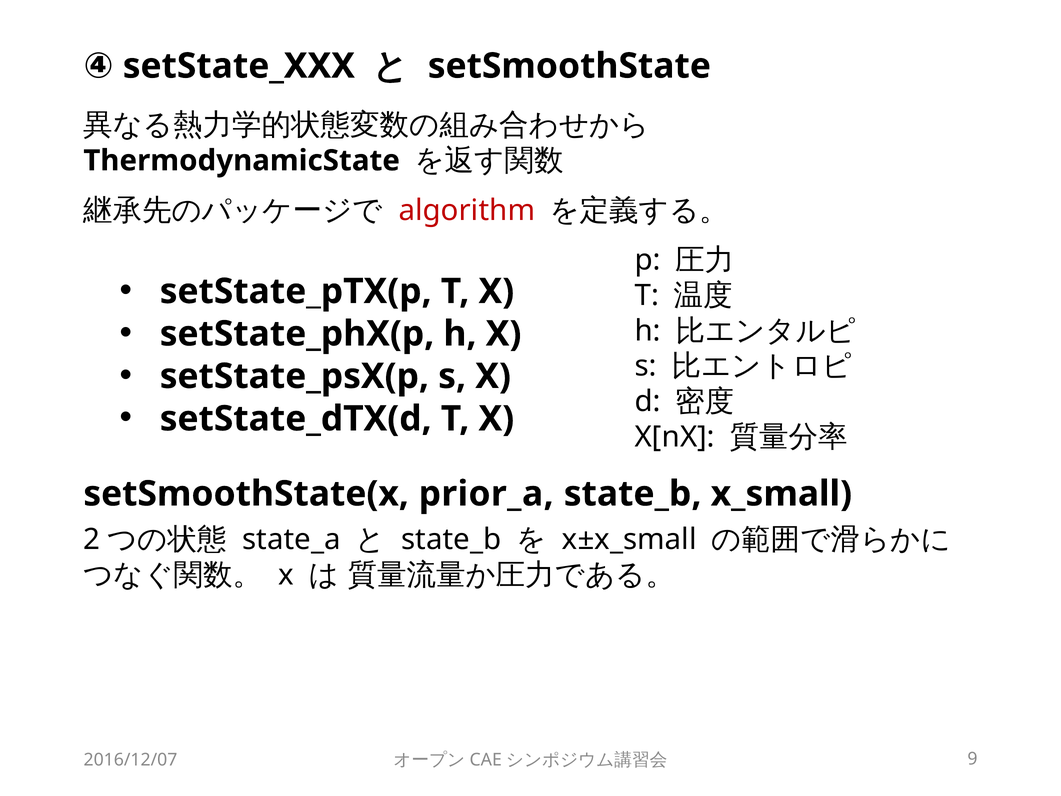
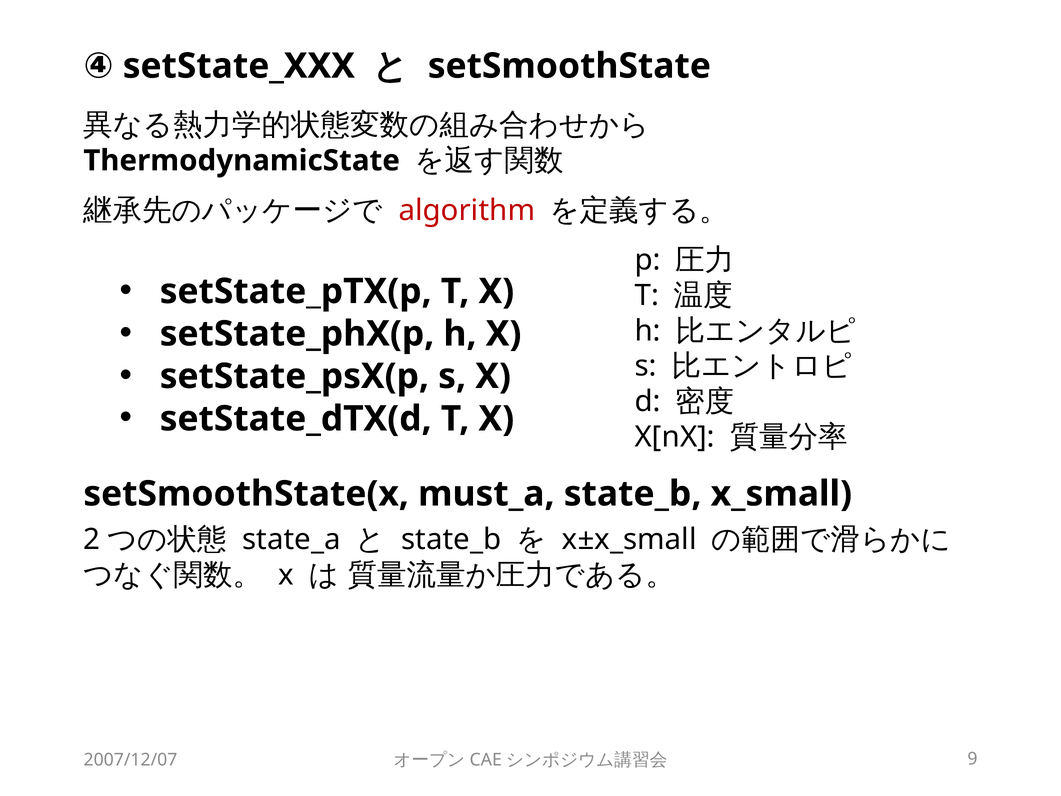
prior_a: prior_a -> must_a (486, 494)
2016/12/07: 2016/12/07 -> 2007/12/07 (130, 760)
